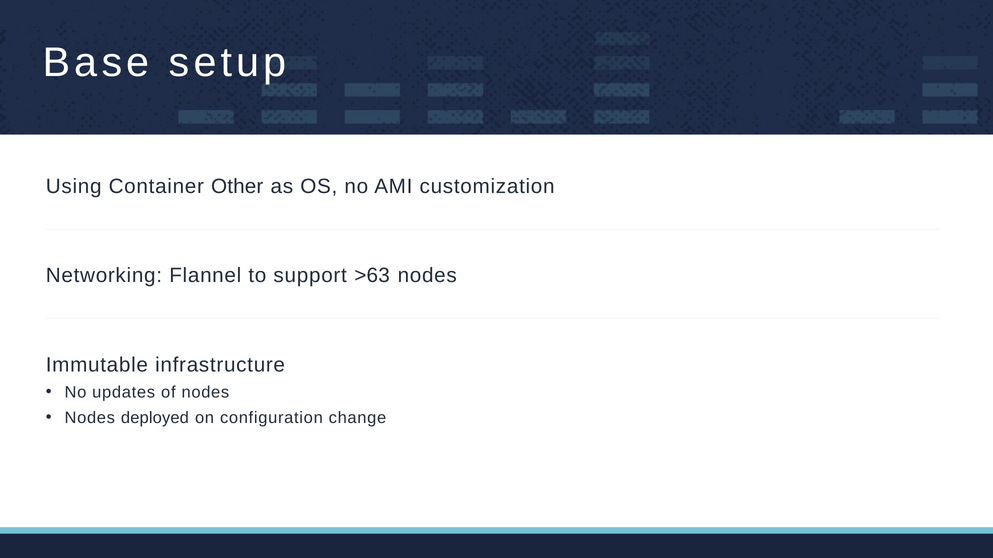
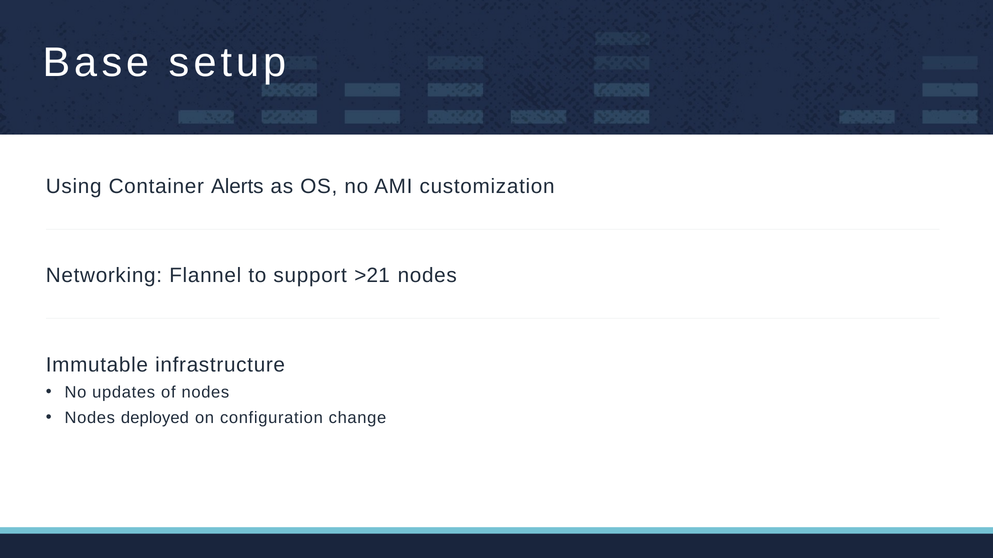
Other: Other -> Alerts (237, 187)
>63: >63 -> >21 (372, 276)
